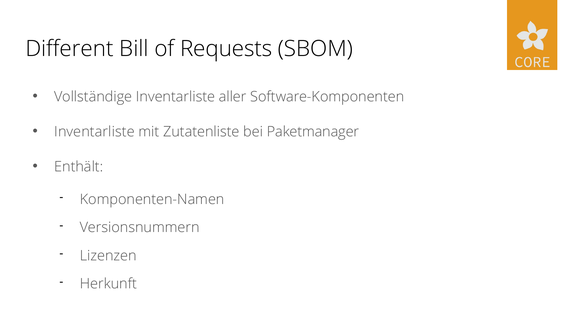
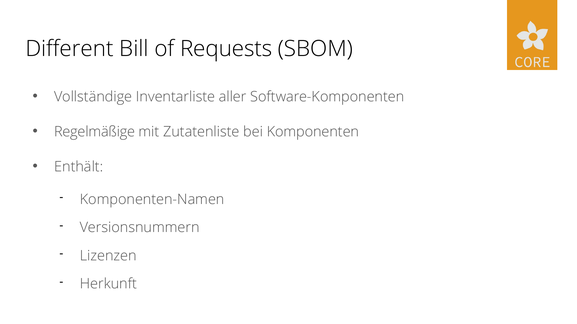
Inventarliste: Inventarliste -> Regelmäßige (95, 132)
Paketmanager: Paketmanager -> Komponenten (313, 132)
